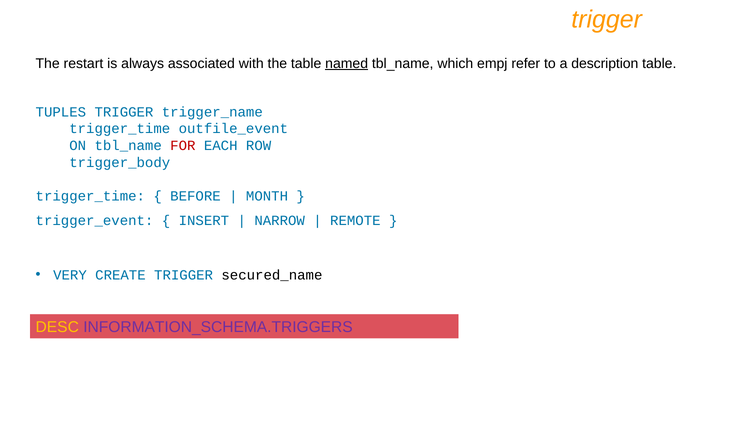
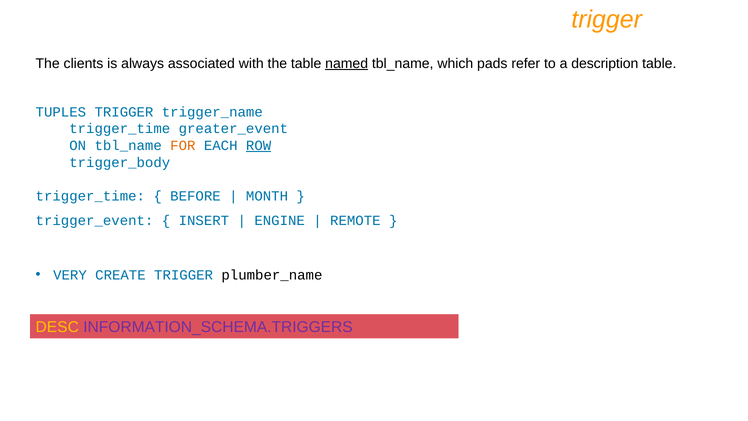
restart: restart -> clients (83, 64)
empj: empj -> pads (492, 64)
outfile_event: outfile_event -> greater_event (233, 129)
FOR colour: red -> orange (183, 145)
ROW underline: none -> present (259, 145)
NARROW: NARROW -> ENGINE (280, 220)
secured_name: secured_name -> plumber_name (272, 275)
